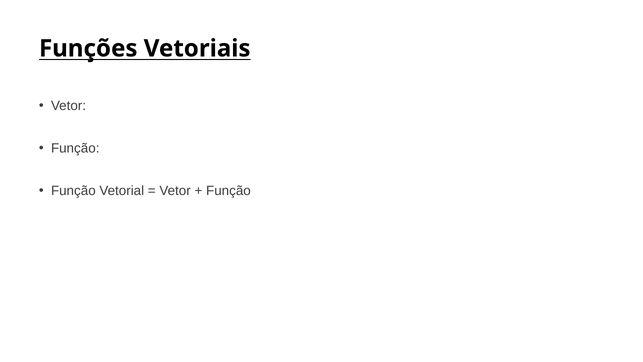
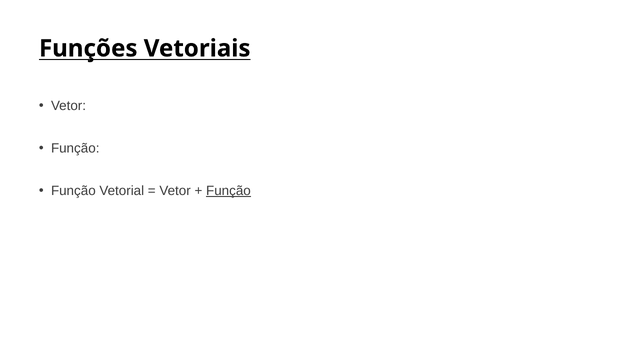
Função underline: none -> present (228, 191)
